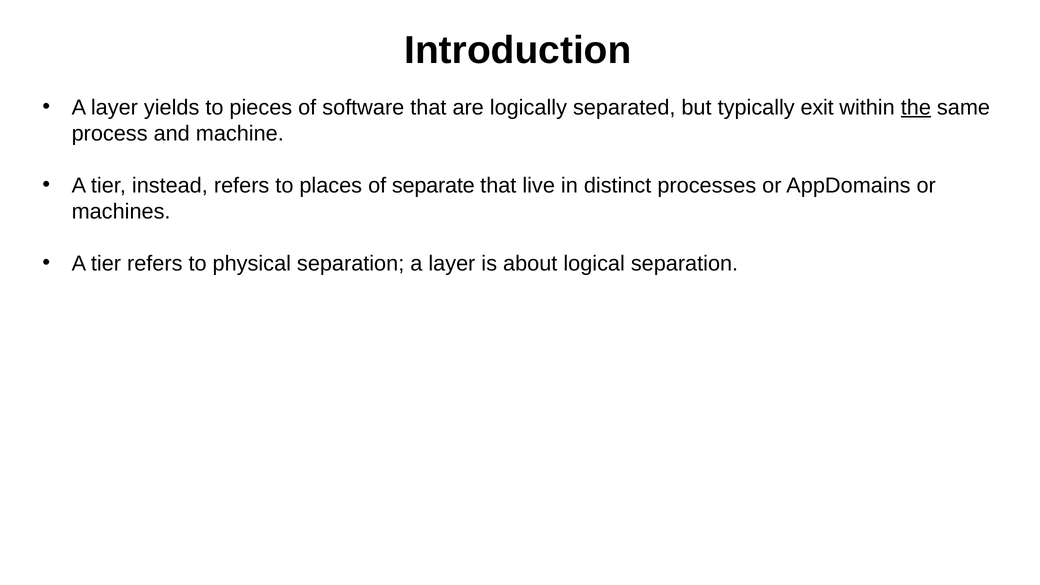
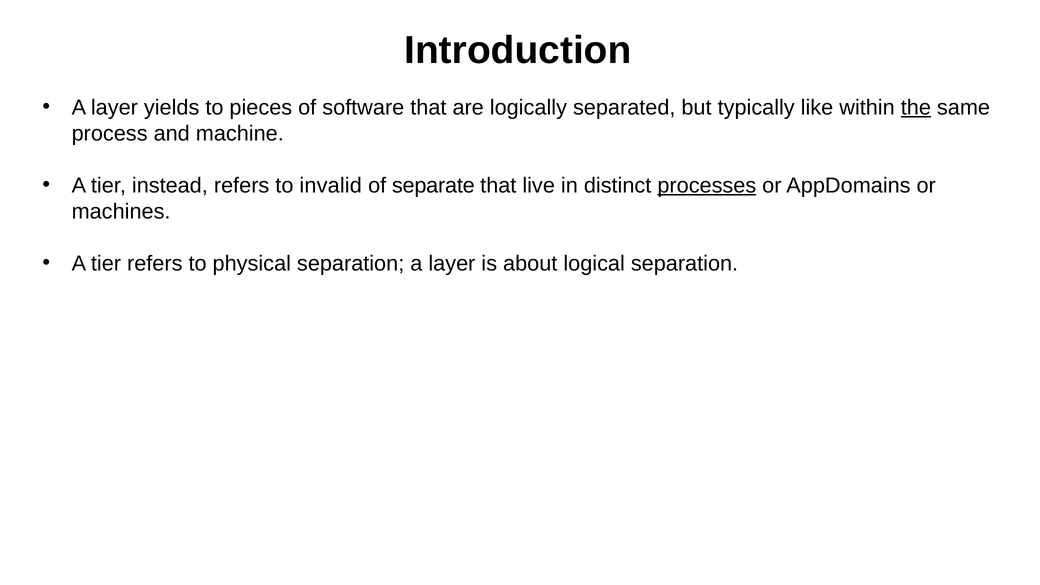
exit: exit -> like (817, 108)
places: places -> invalid (331, 186)
processes underline: none -> present (707, 186)
